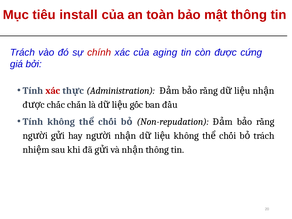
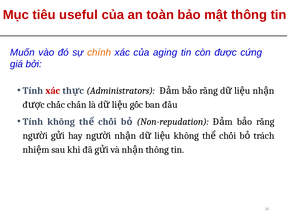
install: install -> useful (79, 15)
Trách: Trách -> Muốn (22, 52)
chính colour: red -> orange (99, 52)
Administration: Administration -> Administrators (121, 91)
